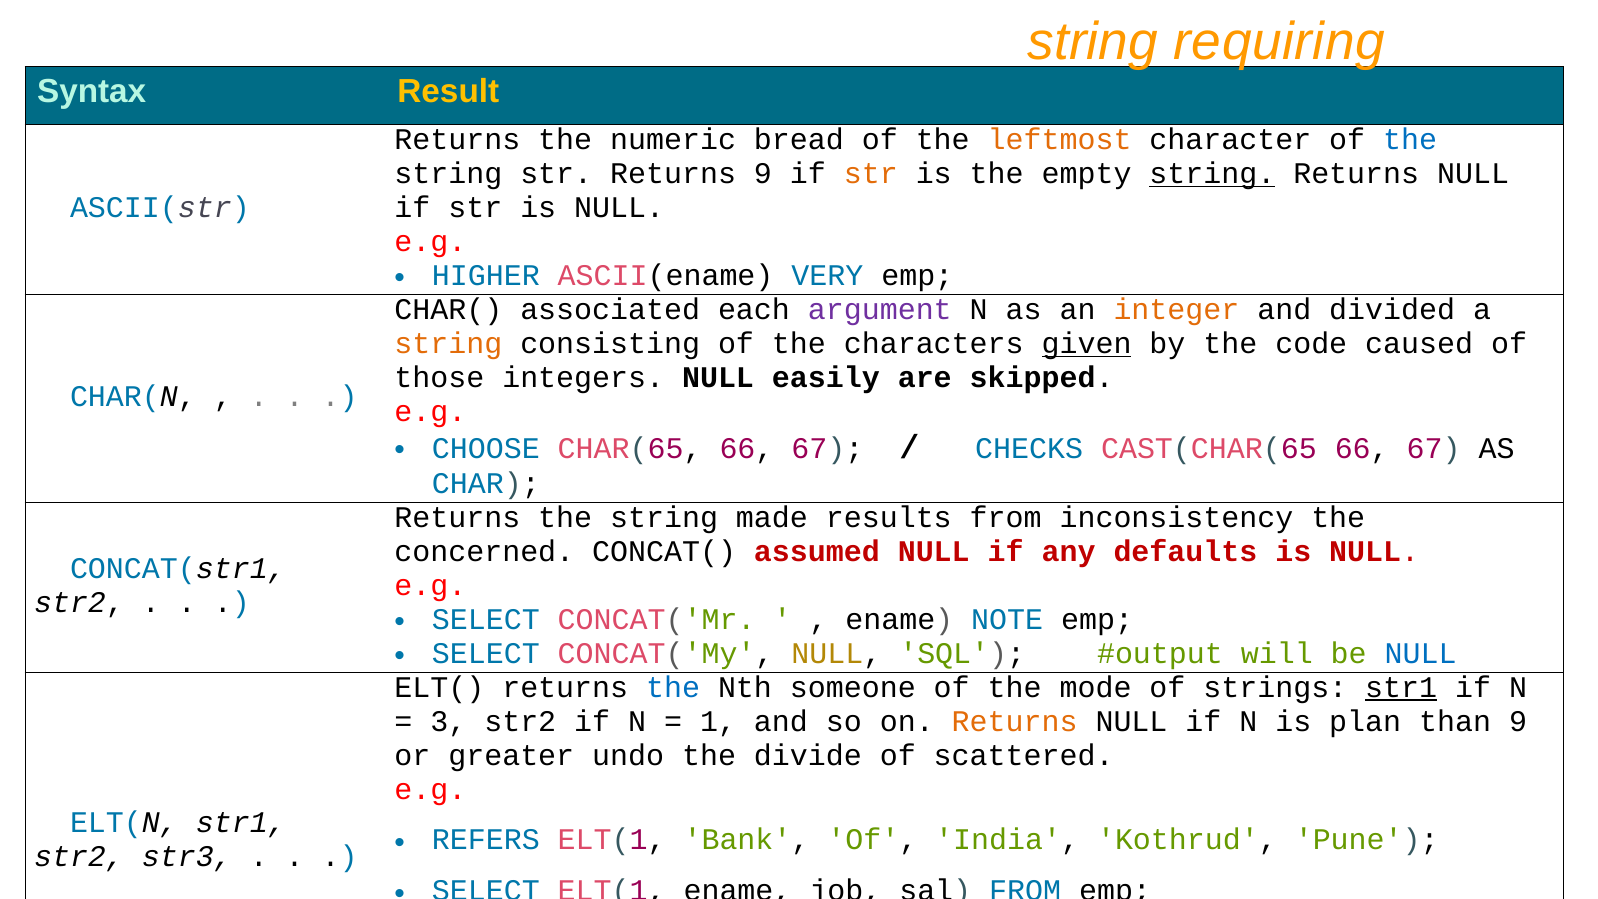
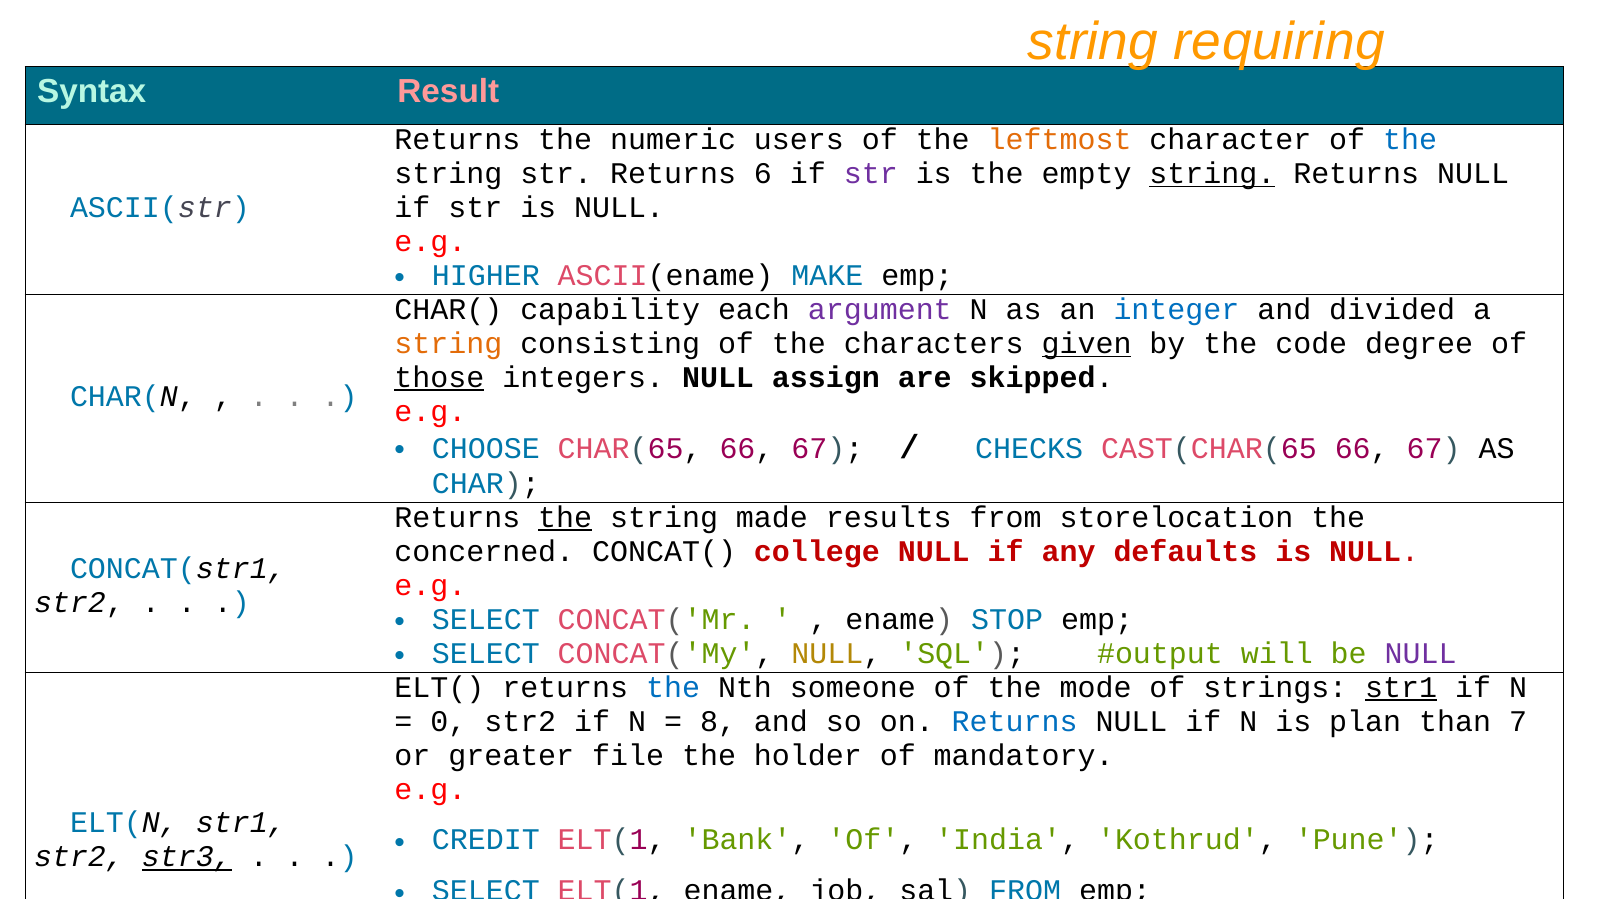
Result colour: yellow -> pink (448, 92)
bread: bread -> users (799, 140)
Returns 9: 9 -> 6 (763, 174)
str colour: orange -> purple (871, 174)
VERY: VERY -> MAKE (827, 275)
associated: associated -> capability (610, 310)
integer colour: orange -> blue (1176, 310)
caused: caused -> degree (1419, 343)
those underline: none -> present (439, 377)
easily: easily -> assign (826, 377)
the underline: none -> present (565, 517)
inconsistency: inconsistency -> storelocation (1176, 517)
assumed: assumed -> college (817, 551)
NOTE: NOTE -> STOP (1007, 619)
NULL colour: blue -> purple (1421, 653)
3: 3 -> 0 (448, 721)
1: 1 -> 8 (718, 721)
Returns colour: orange -> blue (1015, 721)
than 9: 9 -> 7 (1518, 721)
undo: undo -> file (628, 755)
divide: divide -> holder (808, 755)
scattered: scattered -> mandatory (1024, 755)
REFERS: REFERS -> CREDIT (486, 840)
str3 underline: none -> present (187, 857)
